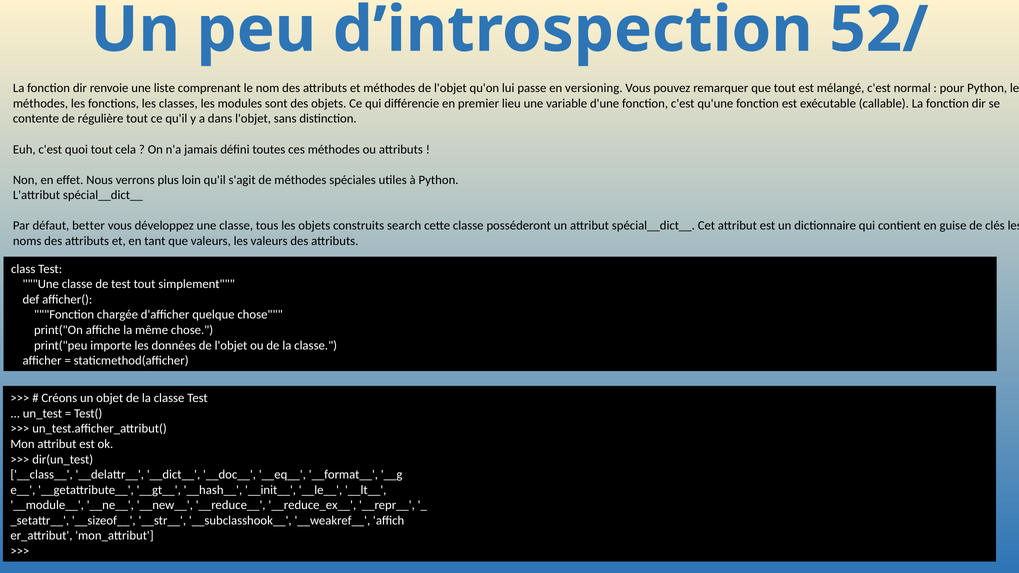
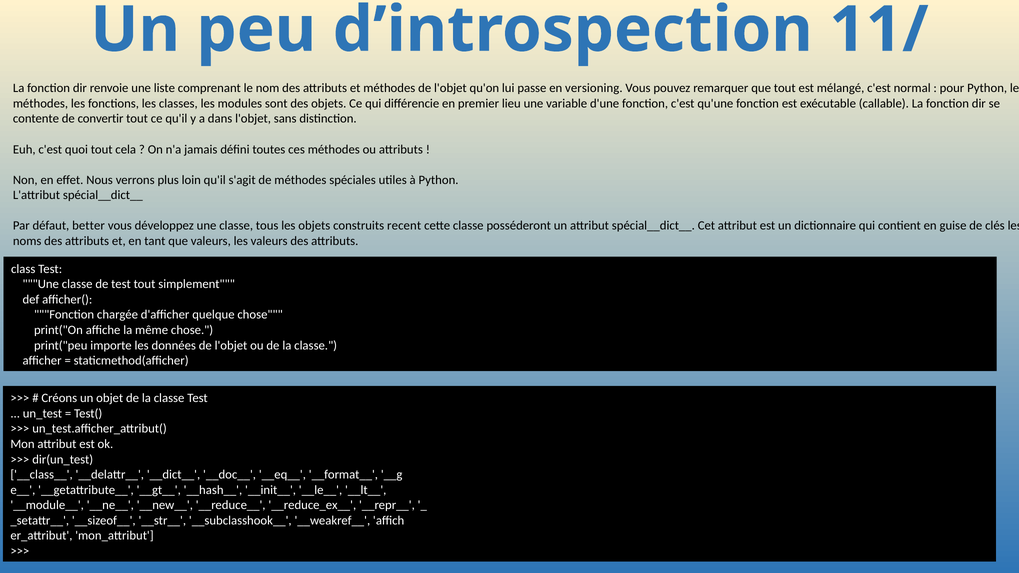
52/: 52/ -> 11/ (879, 30)
régulière: régulière -> convertir (101, 119)
search: search -> recent (404, 226)
